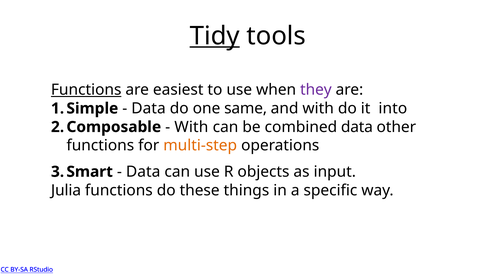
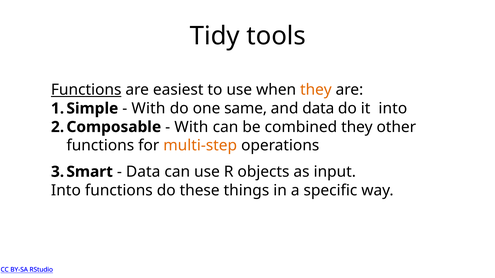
Tidy underline: present -> none (215, 36)
they colour: purple -> orange (316, 90)
Data: Data -> With (148, 109)
and with: with -> data (318, 109)
combined data: data -> they (357, 127)
Julia: Julia -> Into (66, 191)
